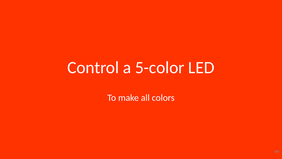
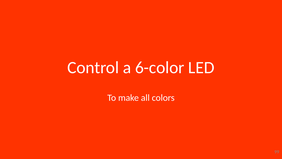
5-color: 5-color -> 6-color (160, 67)
